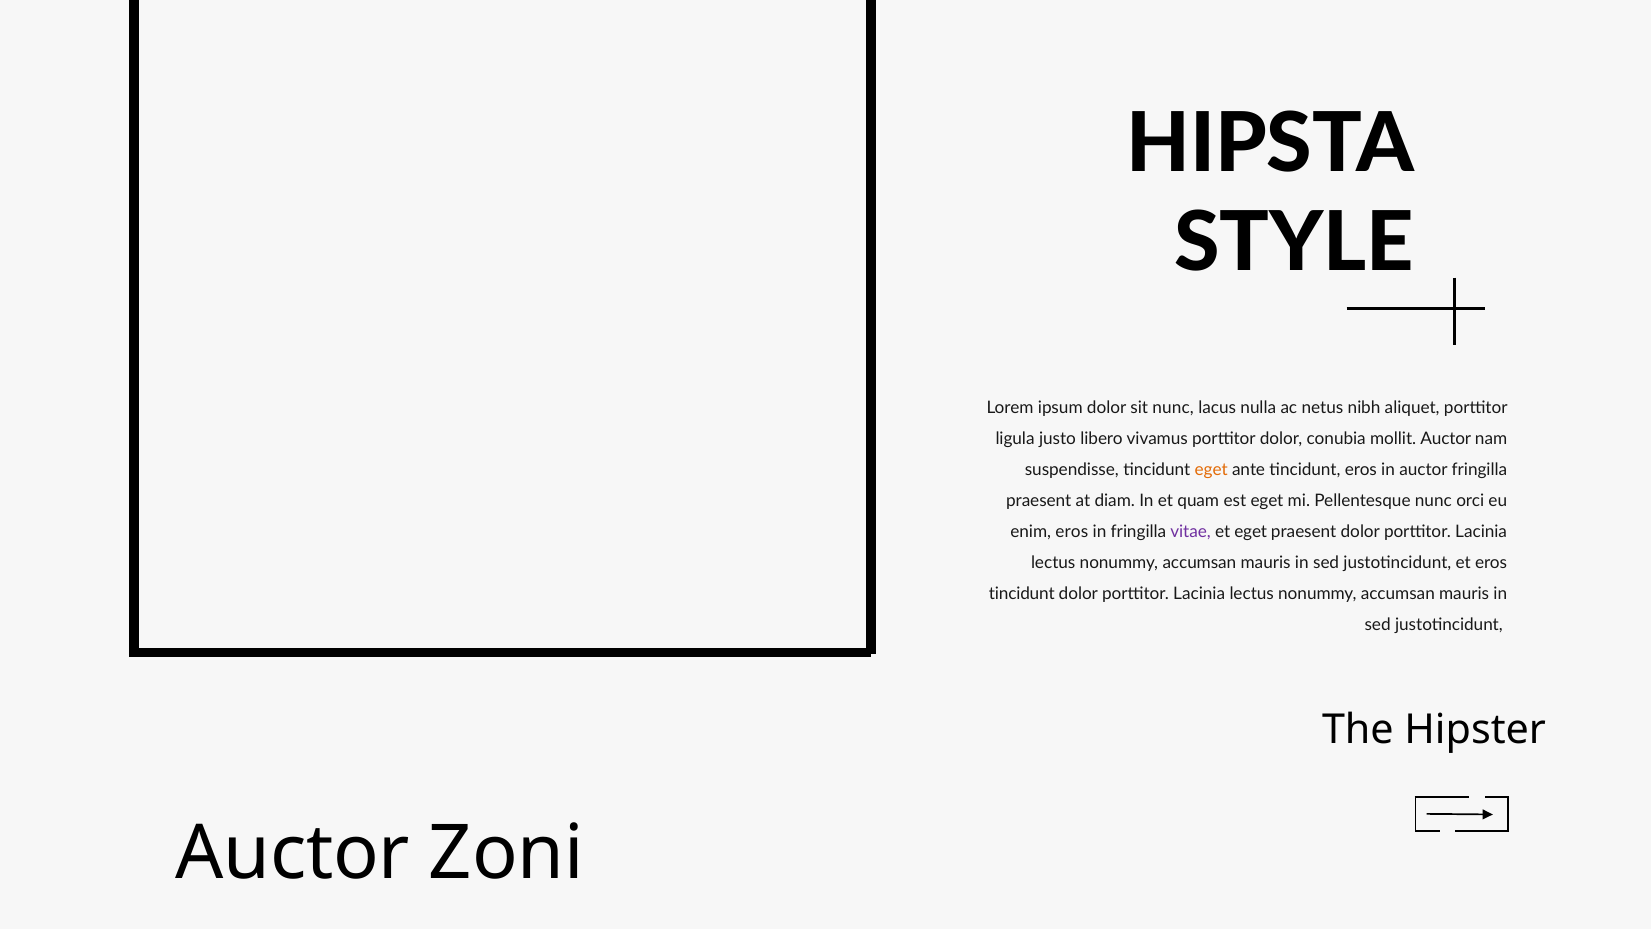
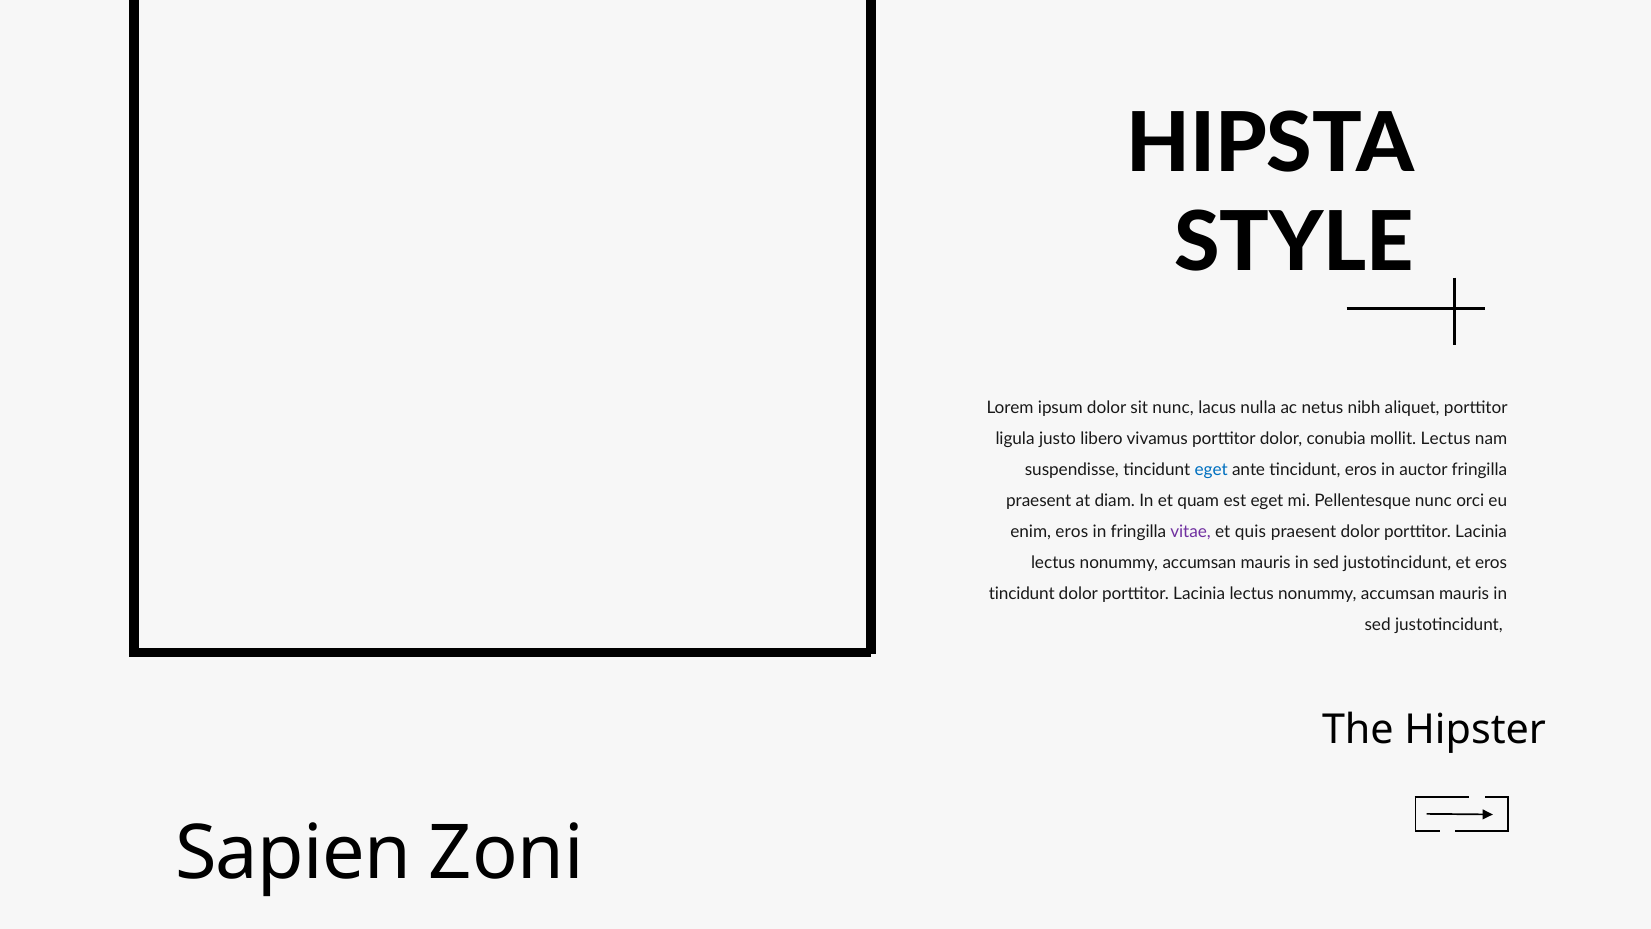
mollit Auctor: Auctor -> Lectus (1446, 439)
eget colour: orange -> blue (1211, 470)
et eget: eget -> quis (1251, 532)
Auctor: Auctor -> Sapien (293, 853)
